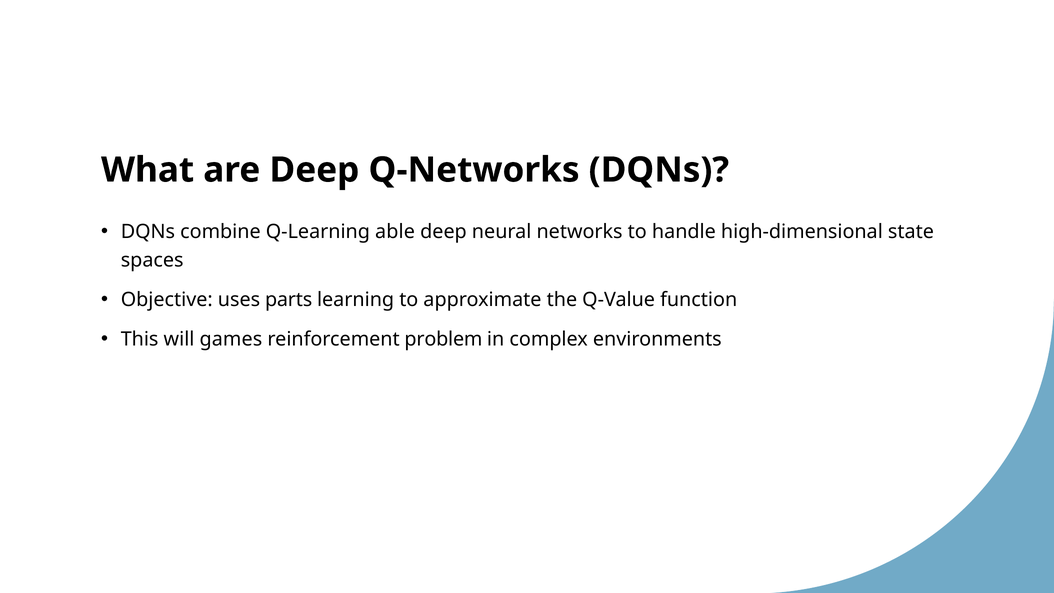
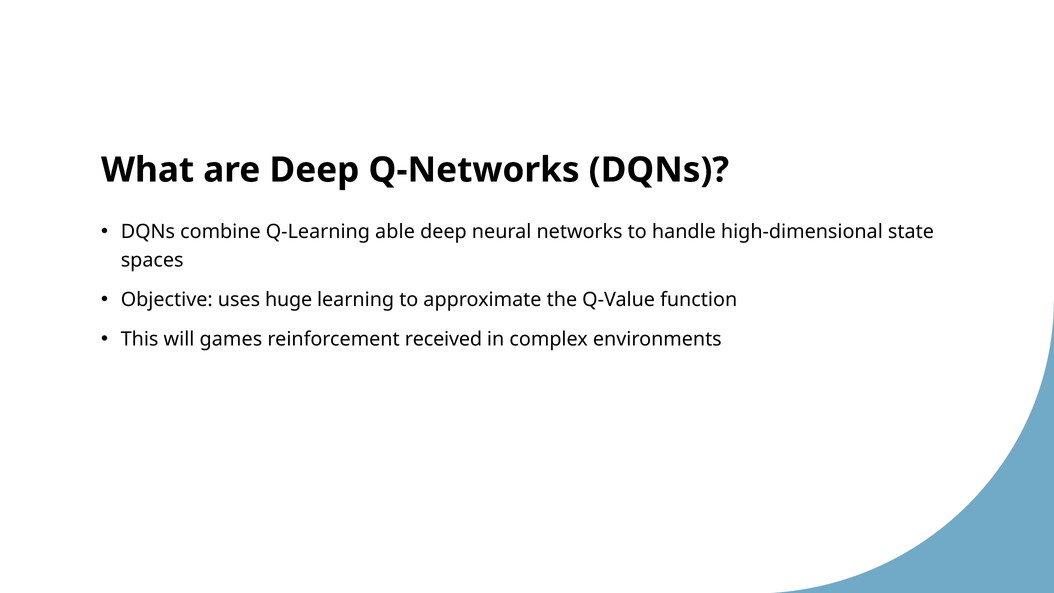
parts: parts -> huge (289, 300)
problem: problem -> received (443, 339)
